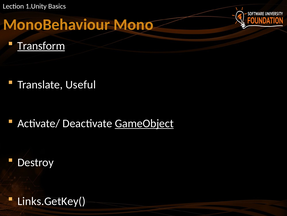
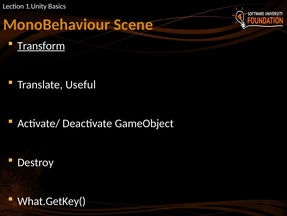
Mono: Mono -> Scene (133, 25)
GameObject underline: present -> none (144, 123)
Links.GetKey(: Links.GetKey( -> What.GetKey( (52, 201)
